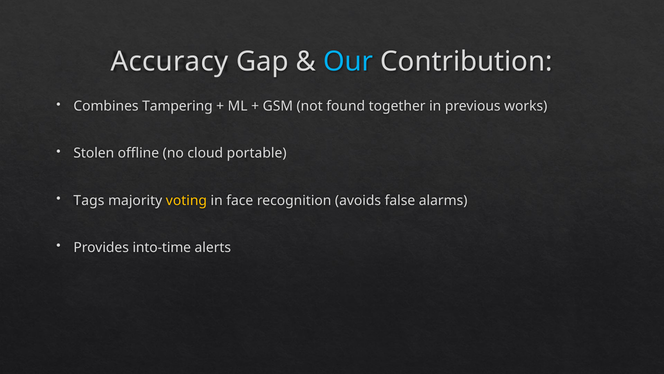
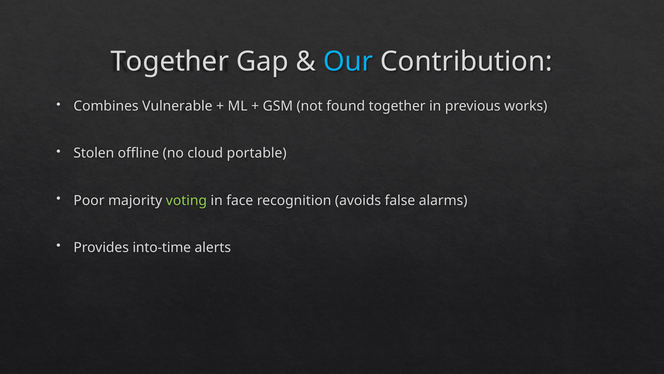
Accuracy: Accuracy -> Together (170, 62)
Tampering: Tampering -> Vulnerable (177, 106)
Tags: Tags -> Poor (89, 200)
voting colour: yellow -> light green (186, 200)
